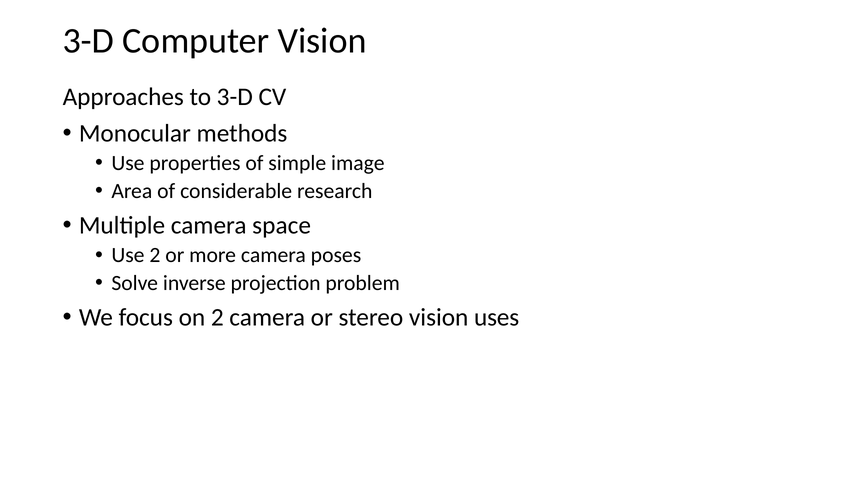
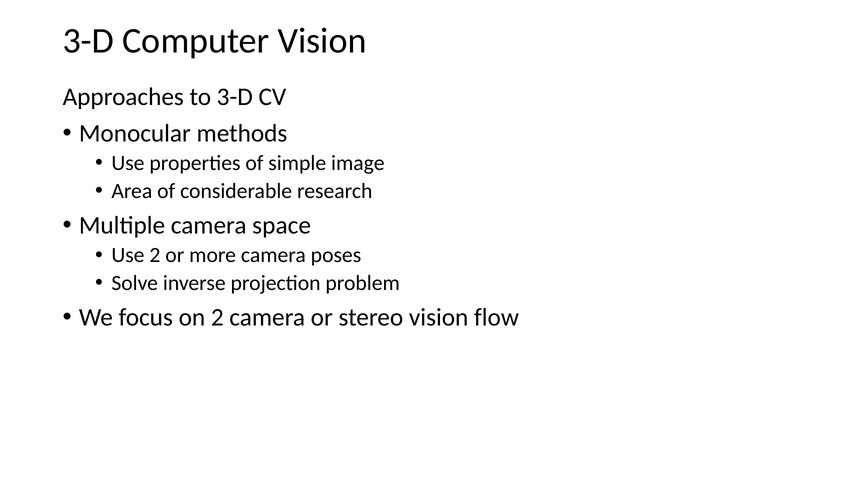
uses: uses -> flow (497, 317)
